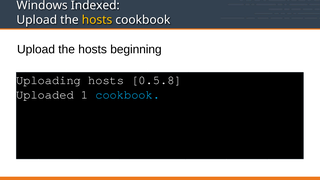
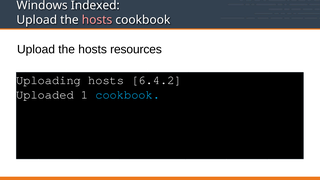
hosts colour: yellow -> pink (97, 20)
beginning: beginning -> resources (136, 49)
0.5.8: 0.5.8 -> 6.4.2 (156, 80)
